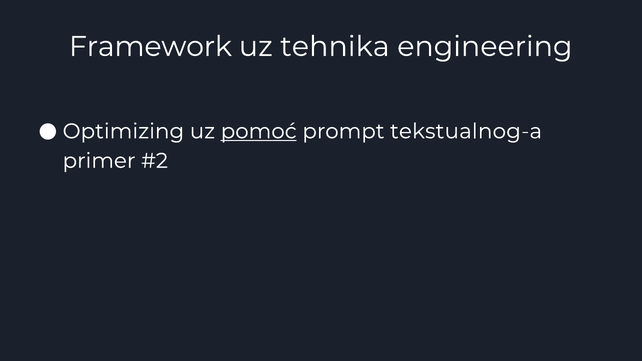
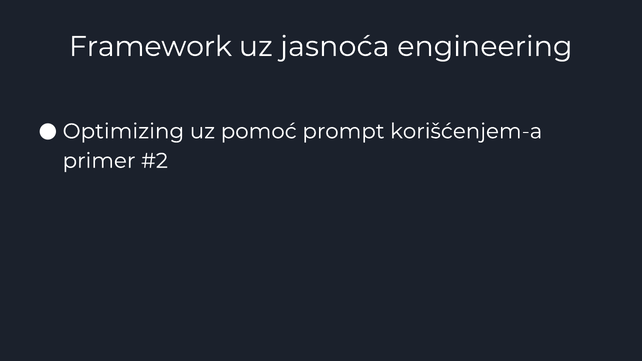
tehnika: tehnika -> jasnoća (335, 47)
pomoć underline: present -> none (259, 131)
tekstualnog-a: tekstualnog-a -> korišćenjem-a (466, 131)
